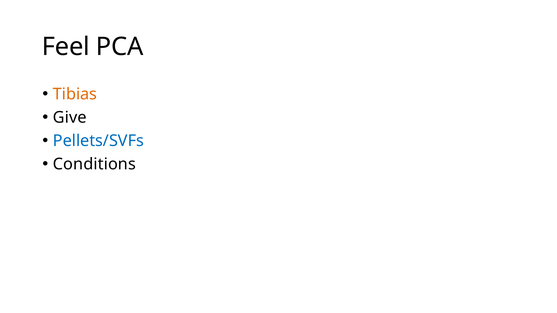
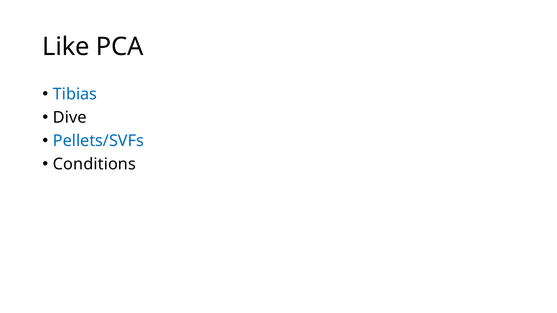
Feel: Feel -> Like (66, 47)
Tibias colour: orange -> blue (75, 94)
Give: Give -> Dive (70, 118)
